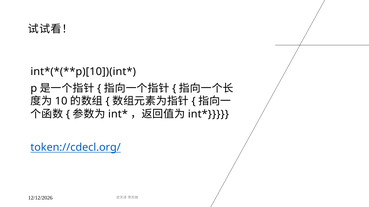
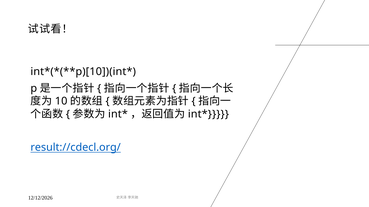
token://cdecl.org/: token://cdecl.org/ -> result://cdecl.org/ (76, 148)
